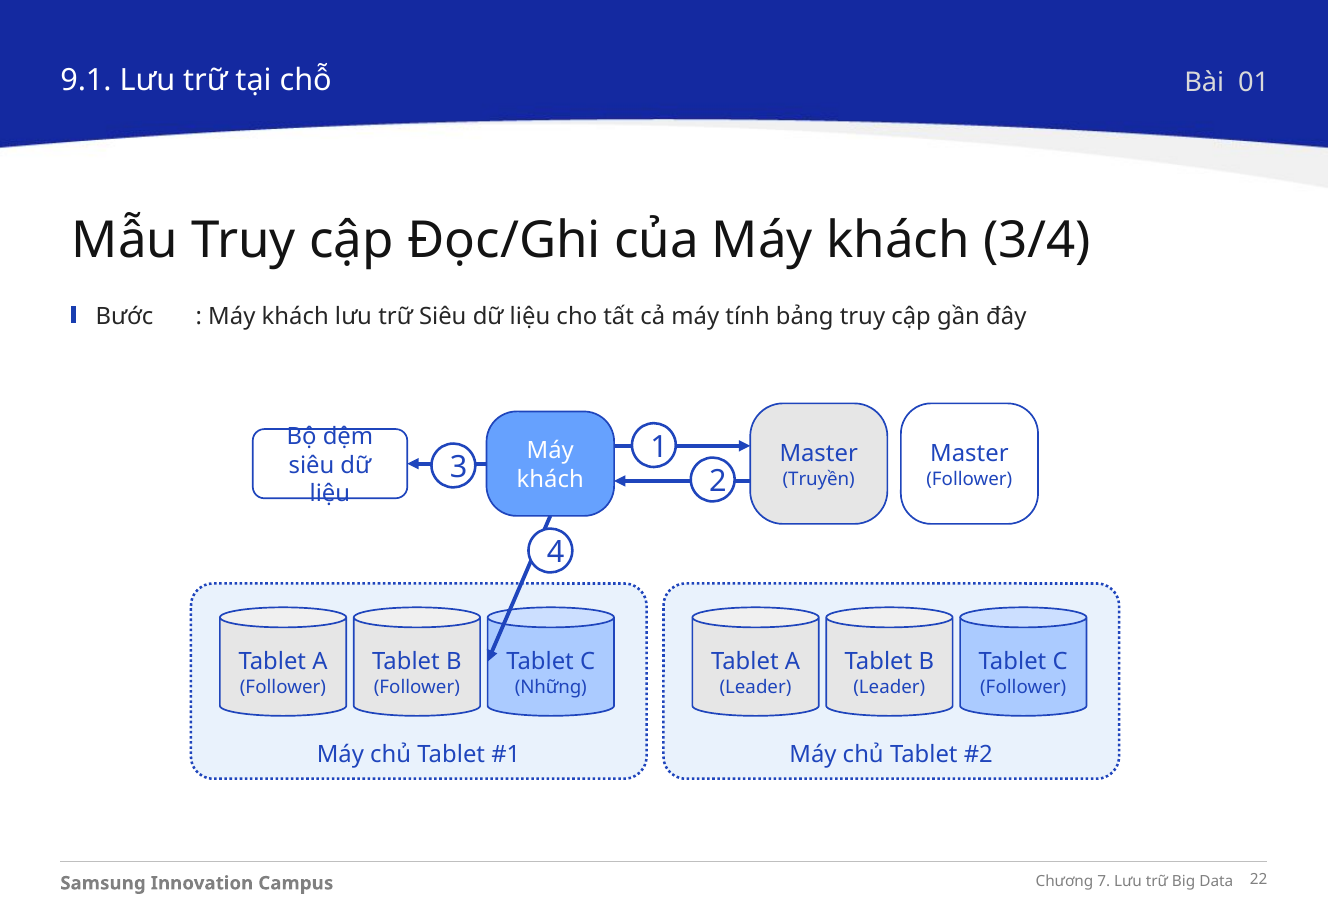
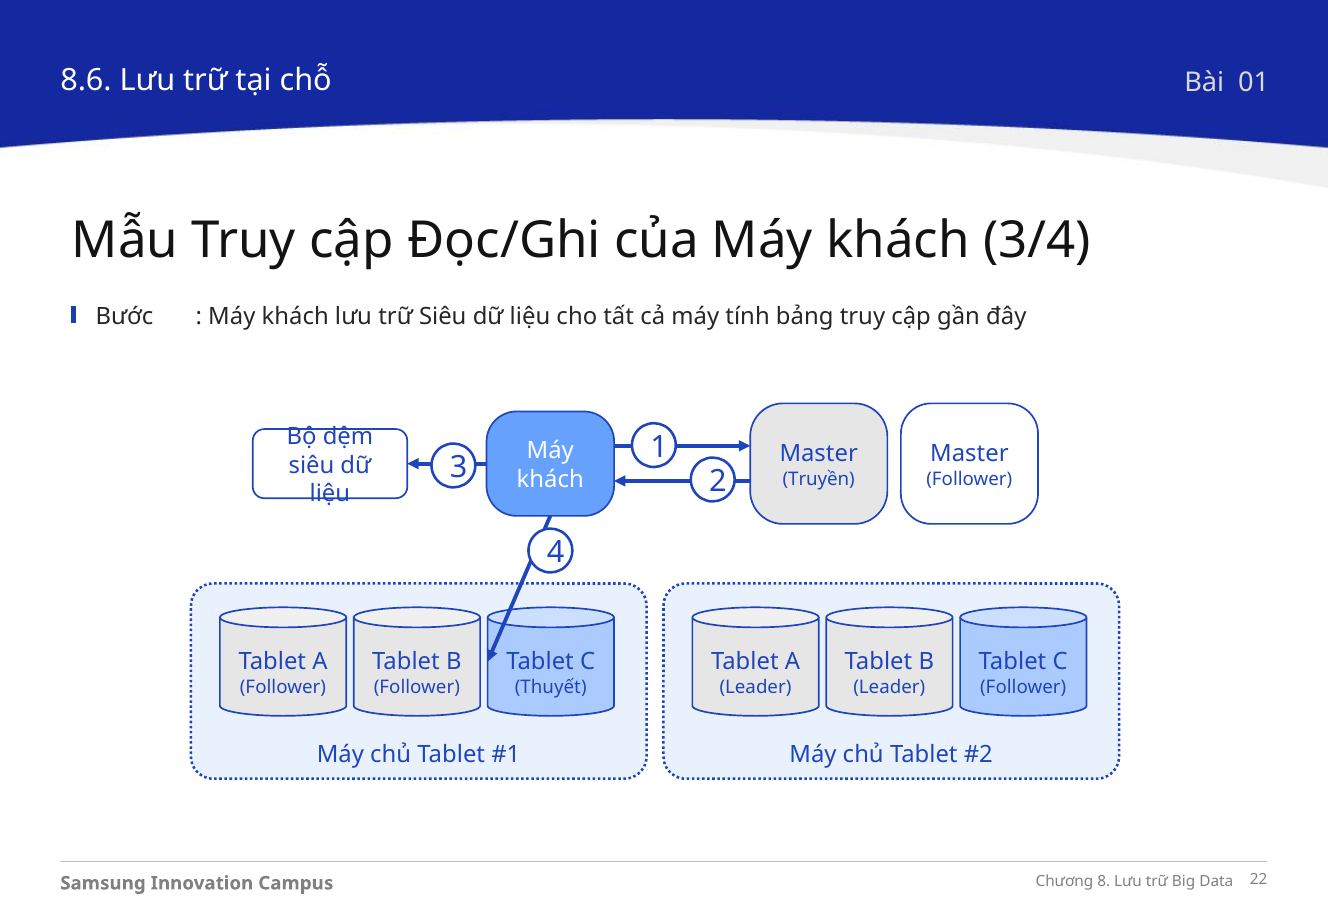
9.1: 9.1 -> 8.6 (86, 81)
Những: Những -> Thuyết (551, 688)
7: 7 -> 8 (1104, 881)
